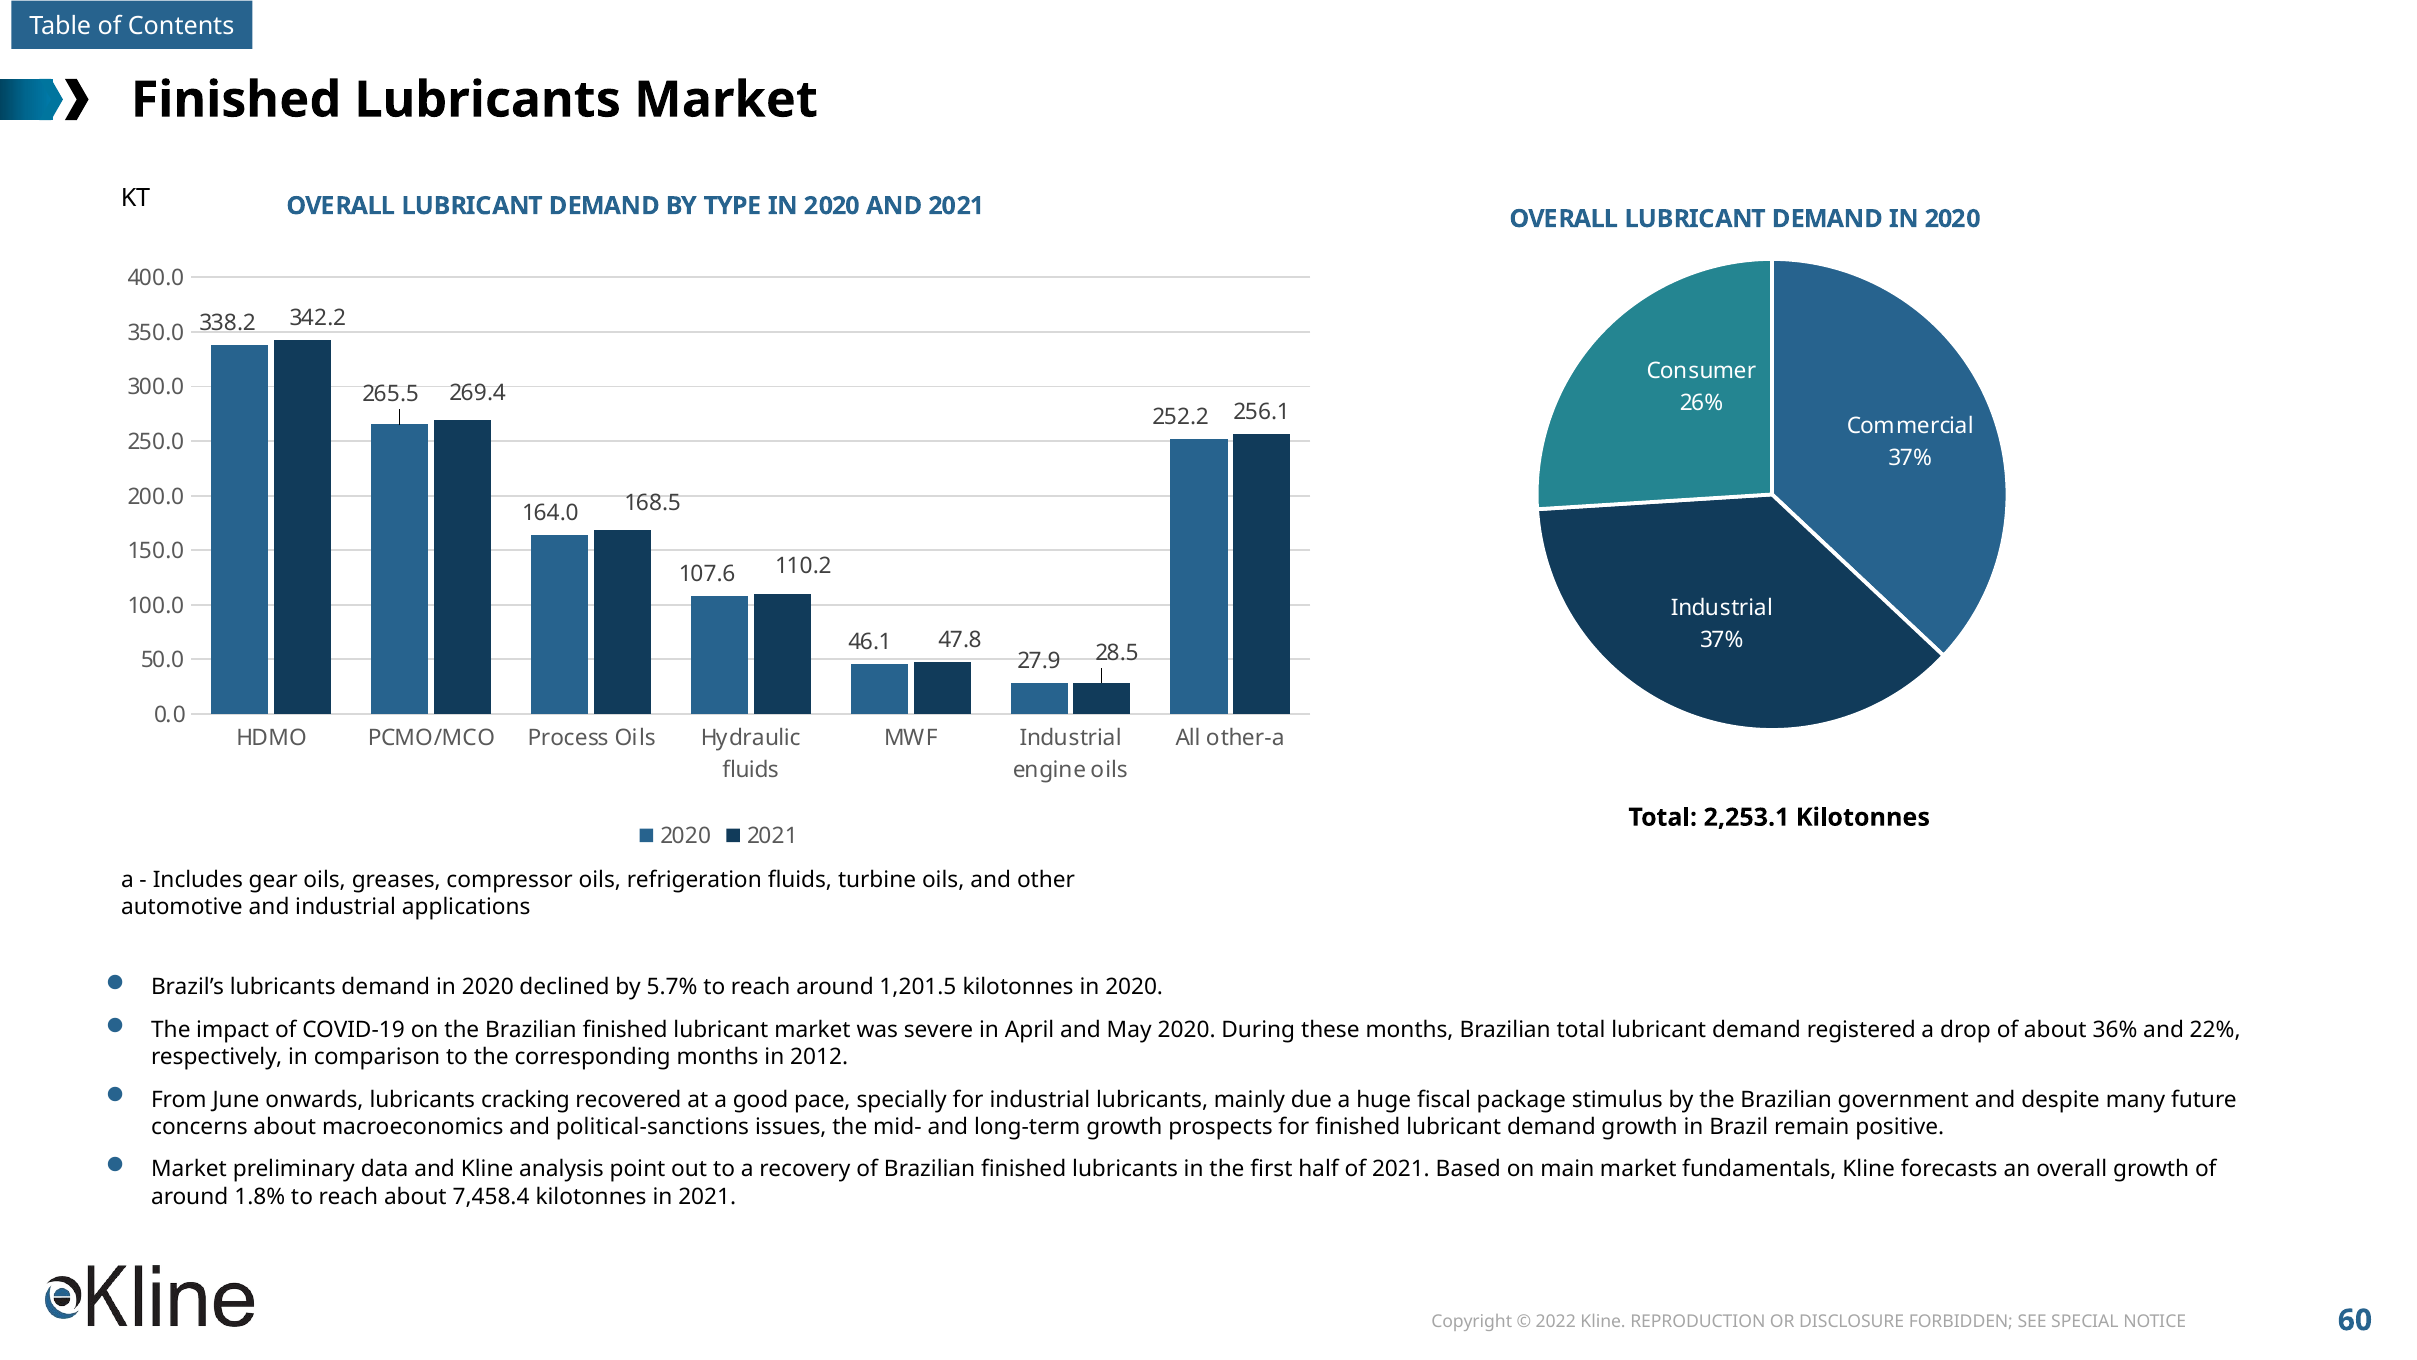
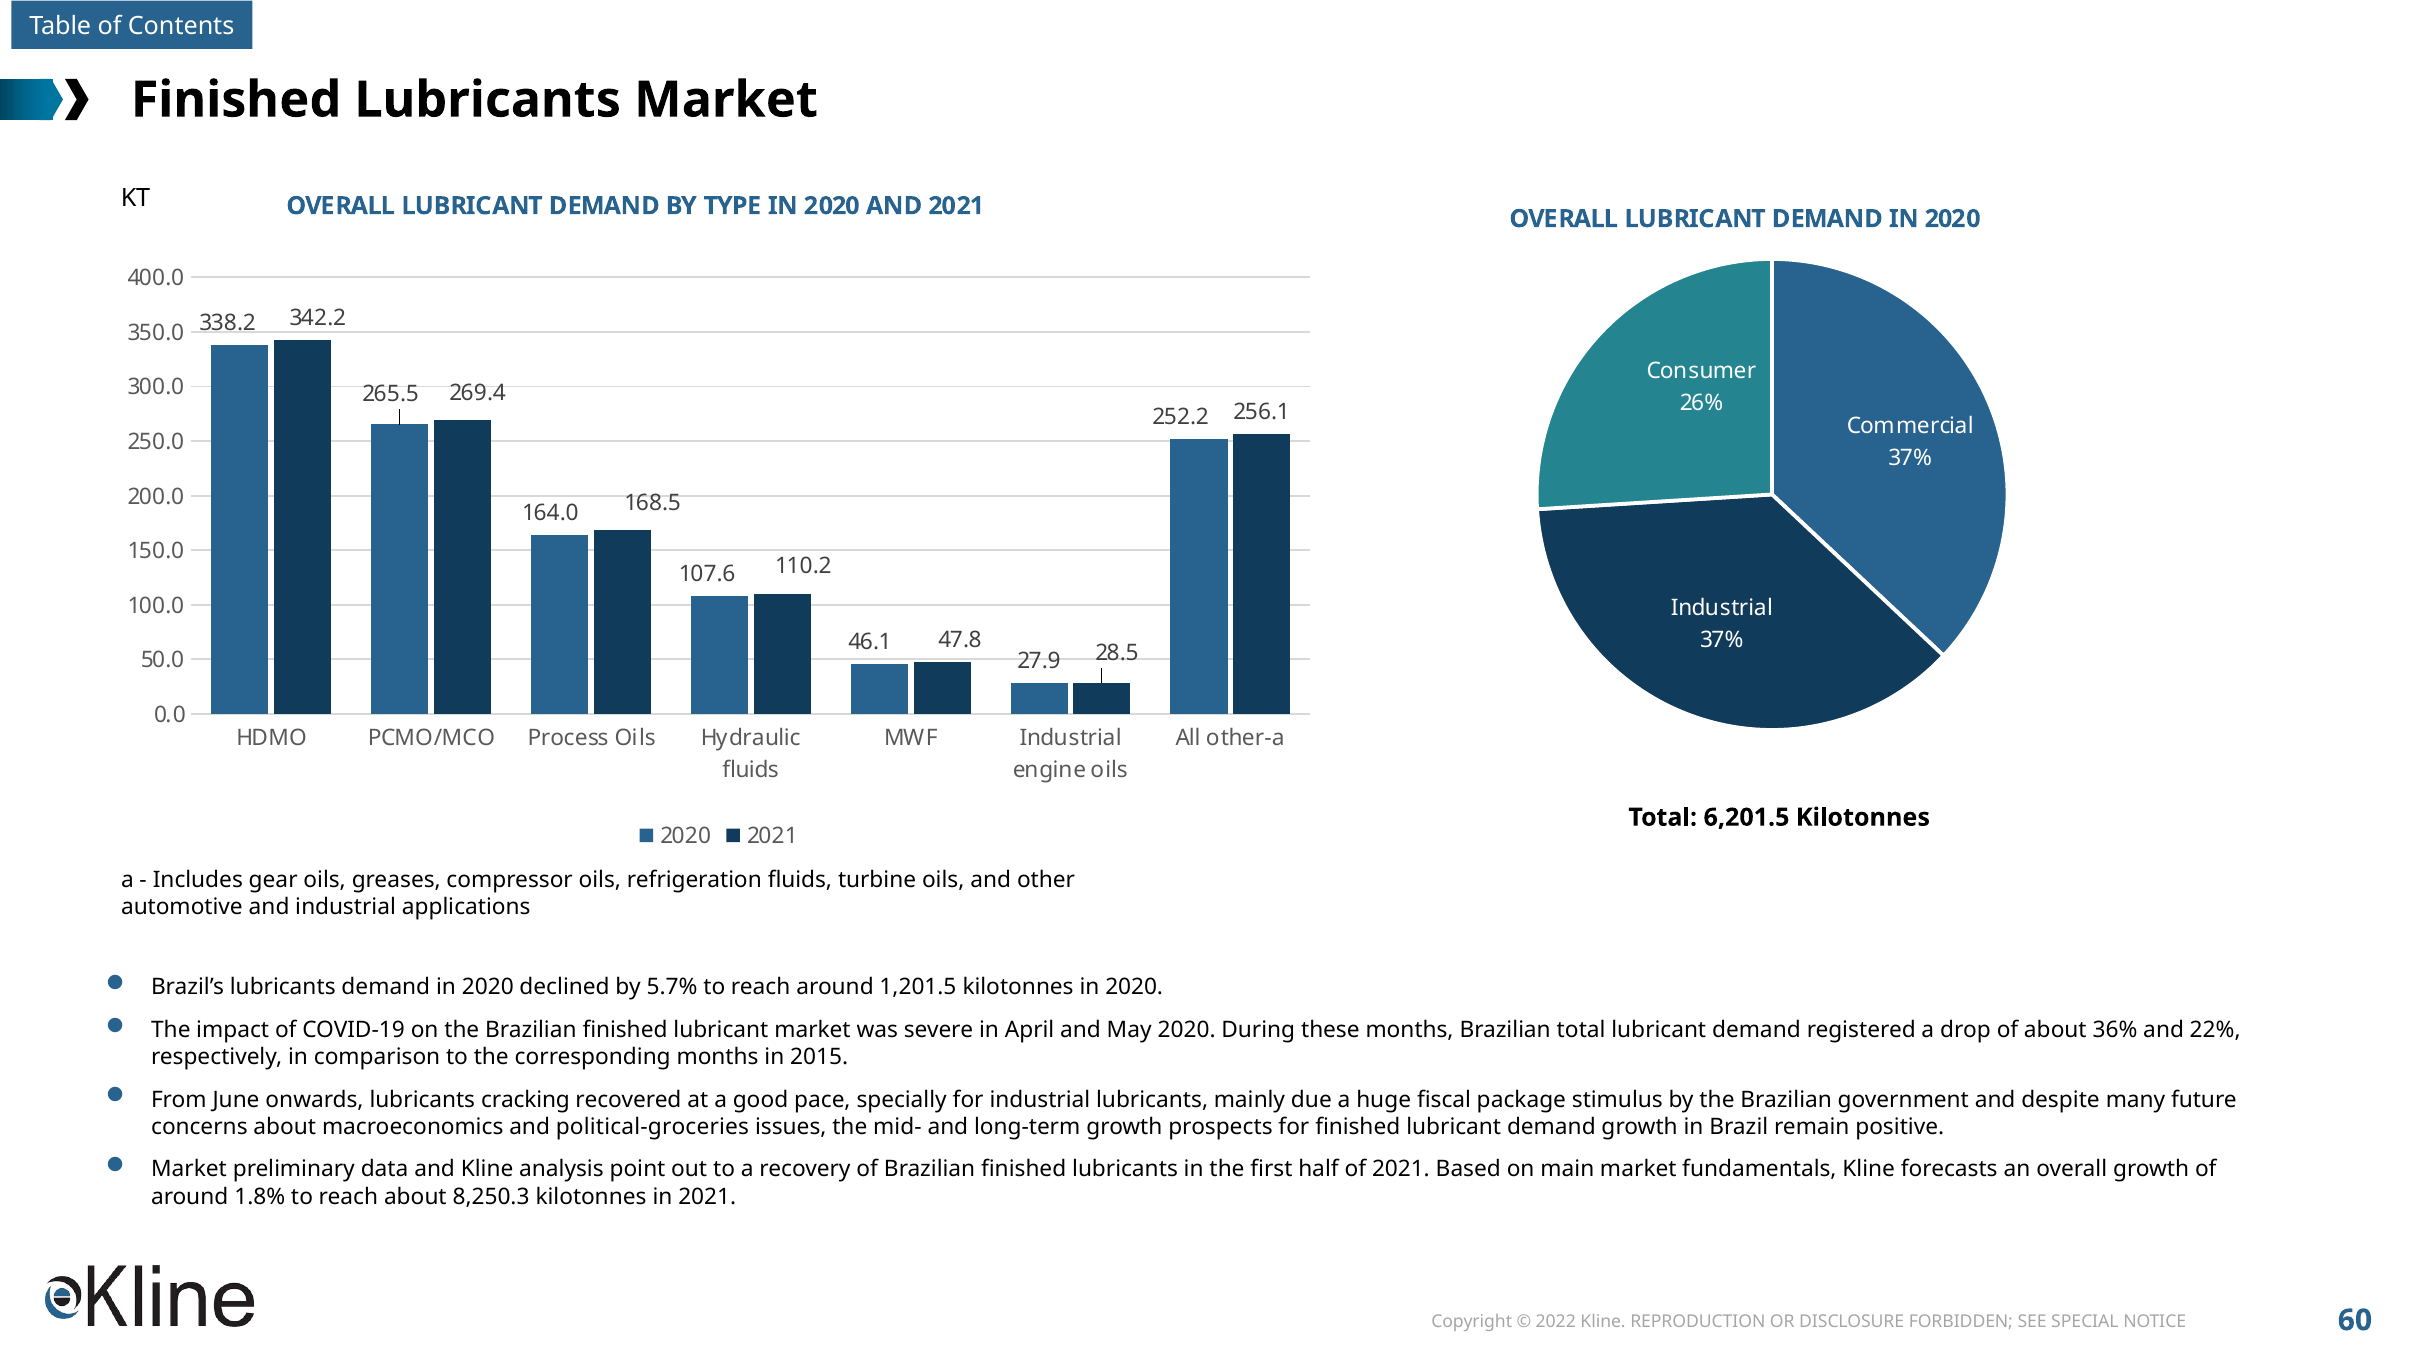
2,253.1: 2,253.1 -> 6,201.5 (1747, 817)
2012: 2012 -> 2015 (819, 1057)
political-sanctions: political-sanctions -> political-groceries (652, 1126)
7,458.4: 7,458.4 -> 8,250.3 (491, 1196)
